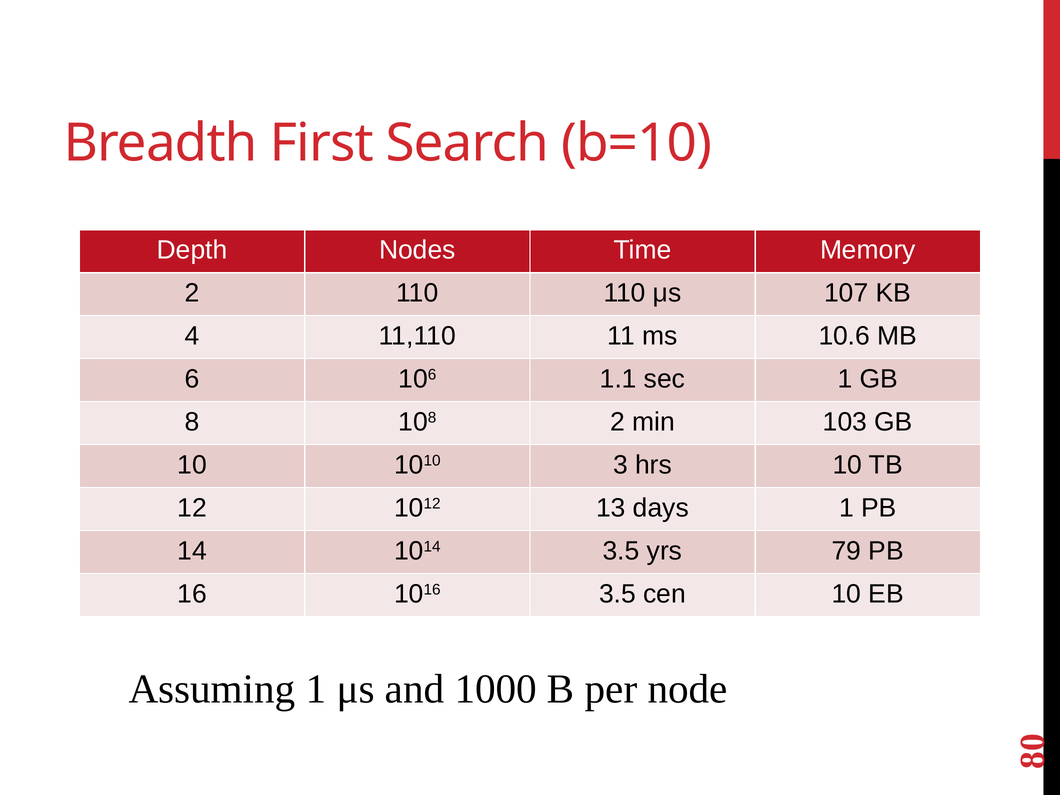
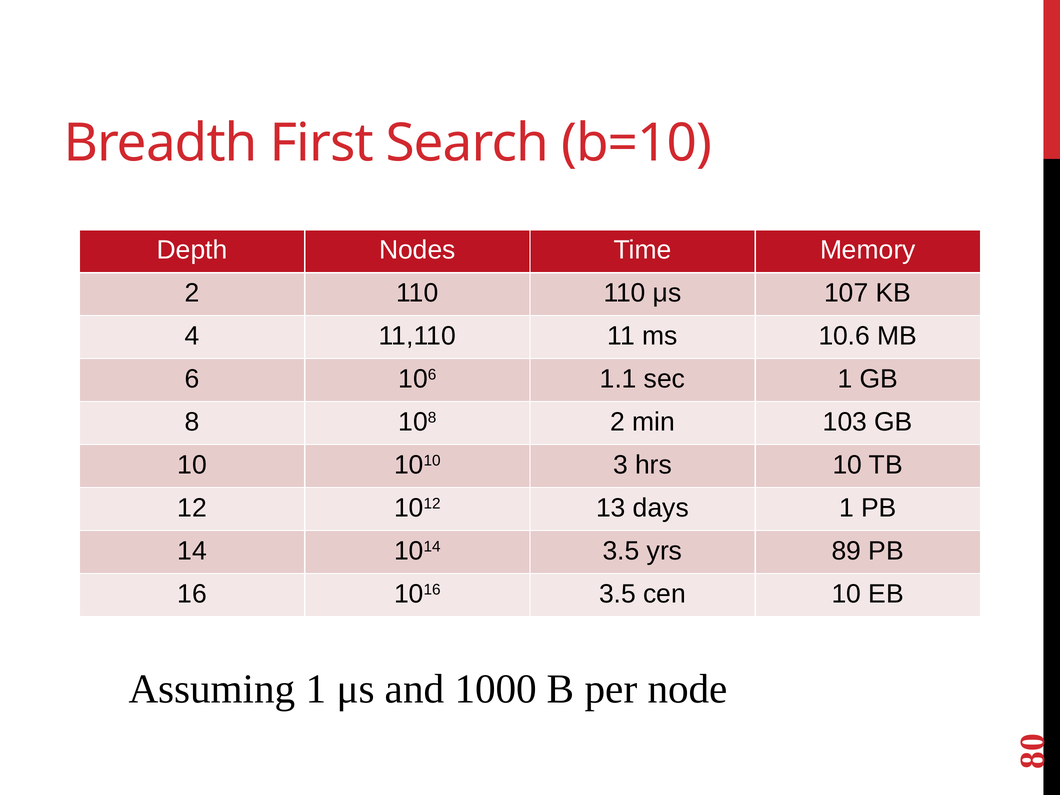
79: 79 -> 89 (846, 551)
